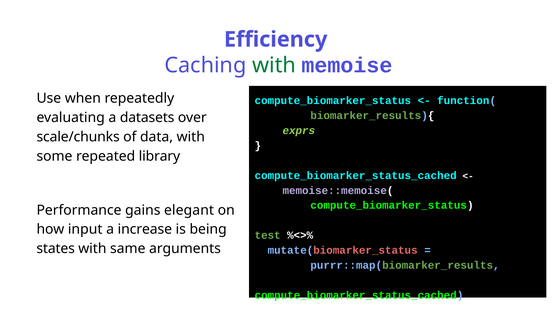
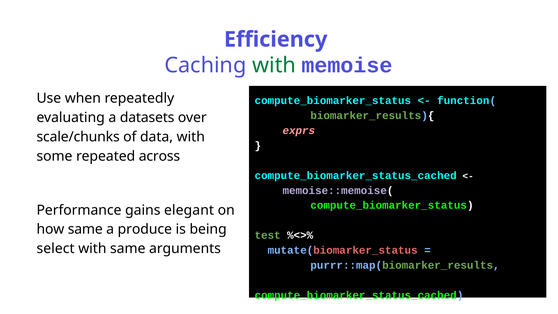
exprs colour: light green -> pink (299, 131)
library: library -> across (159, 156)
how input: input -> same (85, 229)
increase: increase -> produce (145, 229)
states: states -> select (56, 249)
